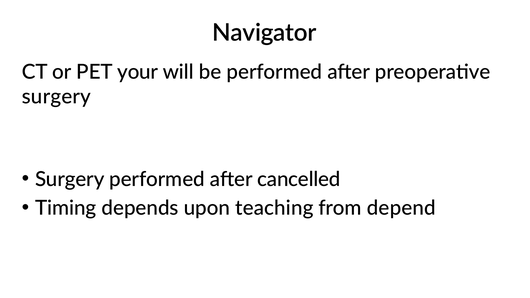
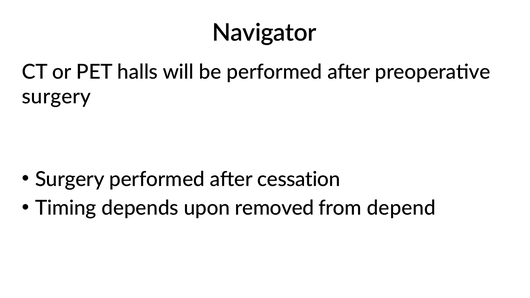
your: your -> halls (138, 72)
cancelled: cancelled -> cessation (299, 179)
teaching: teaching -> removed (275, 208)
